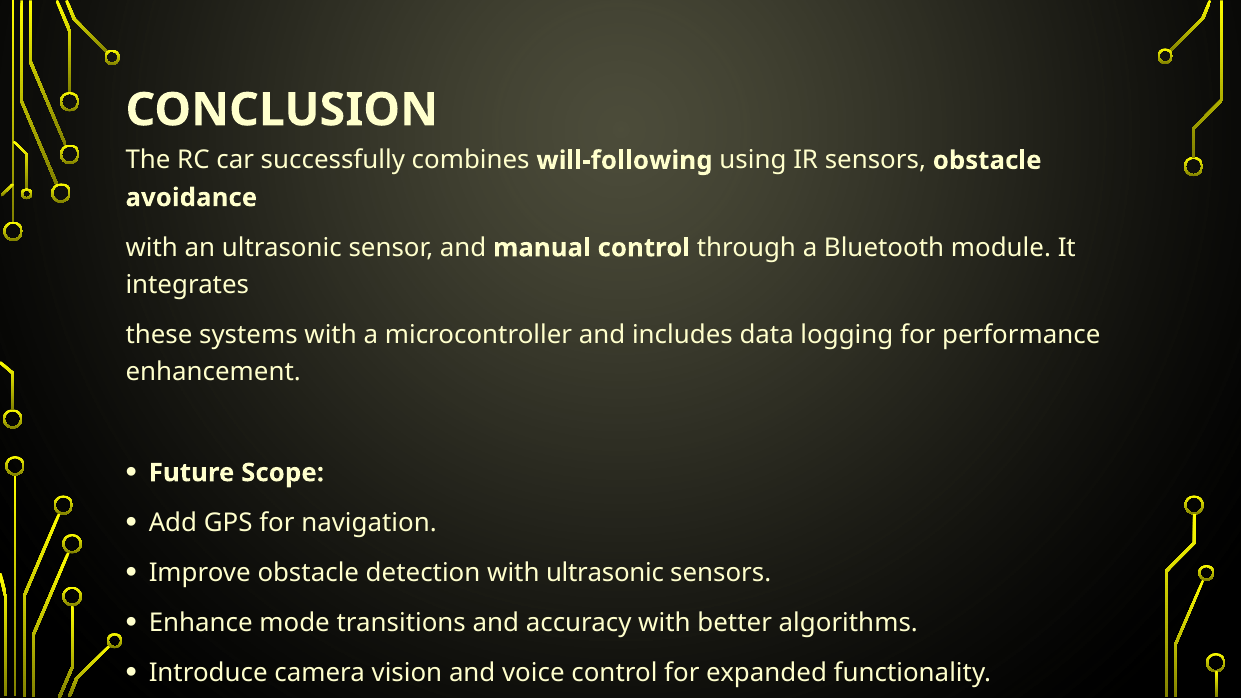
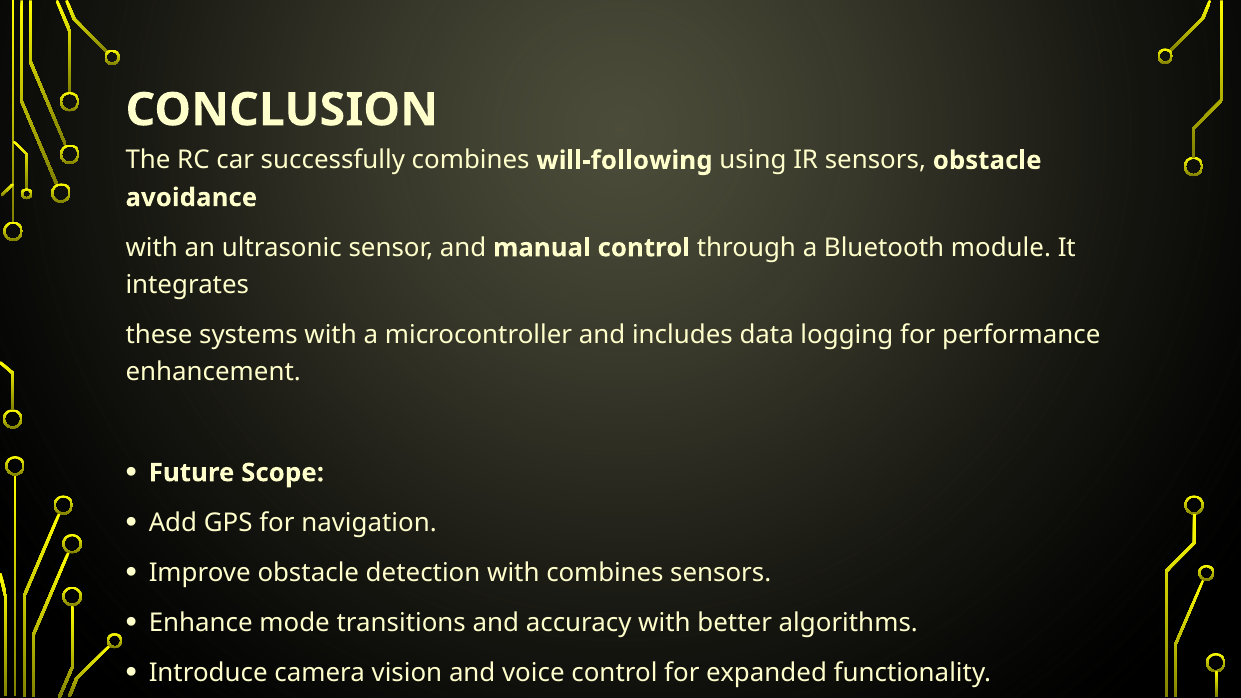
with ultrasonic: ultrasonic -> combines (605, 573)
